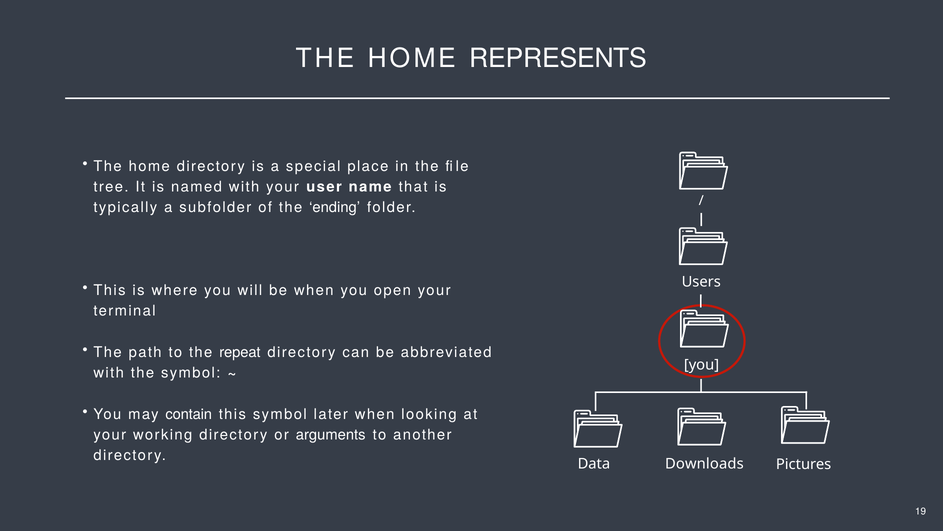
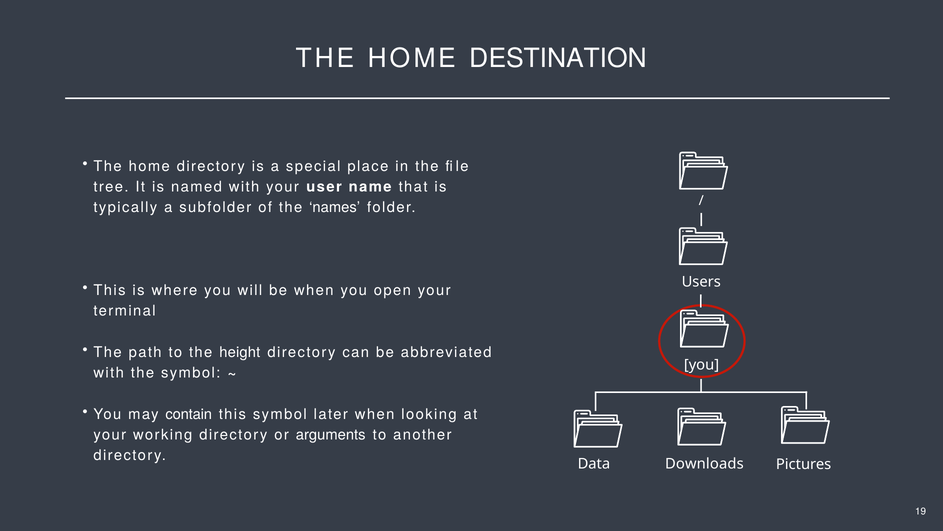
REPRESENTS: REPRESENTS -> DESTINATION (558, 58)
ending: ending -> names (335, 208)
repeat: repeat -> height (240, 352)
